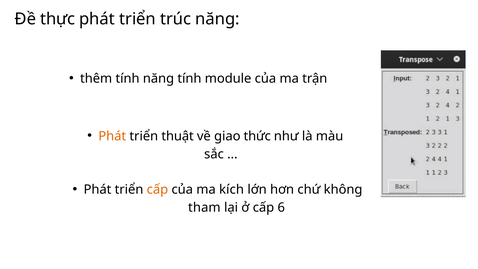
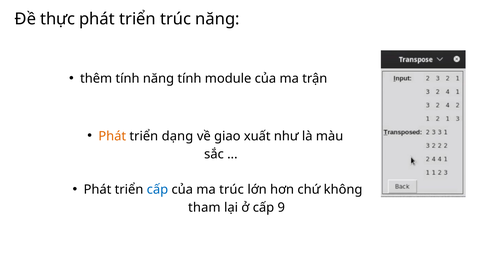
thuật: thuật -> dạng (177, 136)
thức: thức -> xuất (257, 136)
cấp colour: orange -> blue (157, 189)
ma kích: kích -> trúc (232, 189)
6: 6 -> 9 (281, 207)
